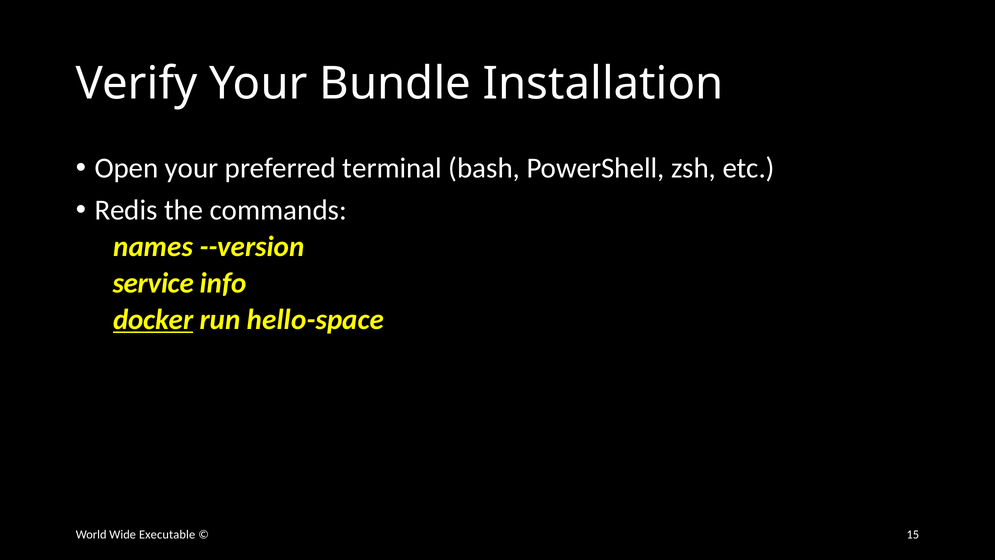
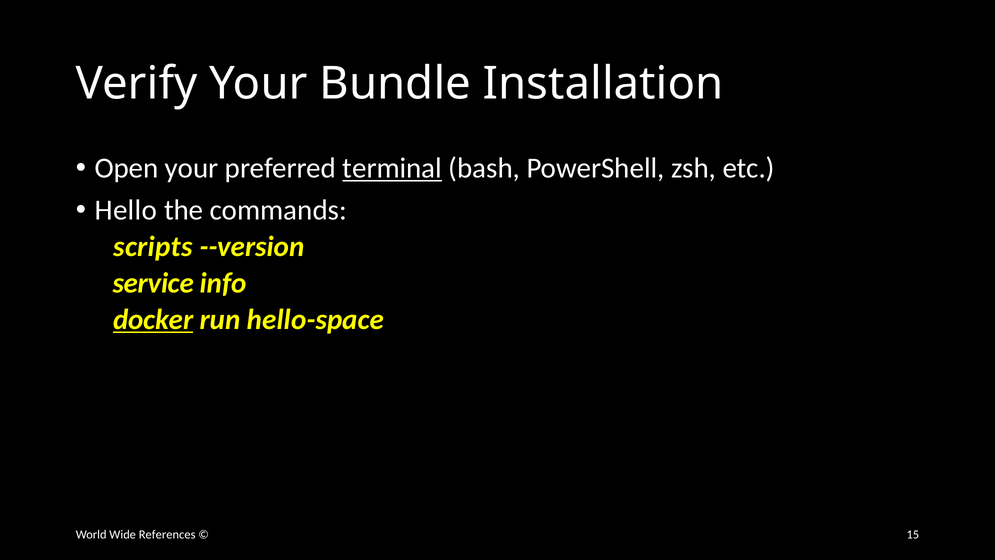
terminal underline: none -> present (392, 168)
Redis: Redis -> Hello (126, 210)
names: names -> scripts (153, 246)
Executable: Executable -> References (167, 534)
